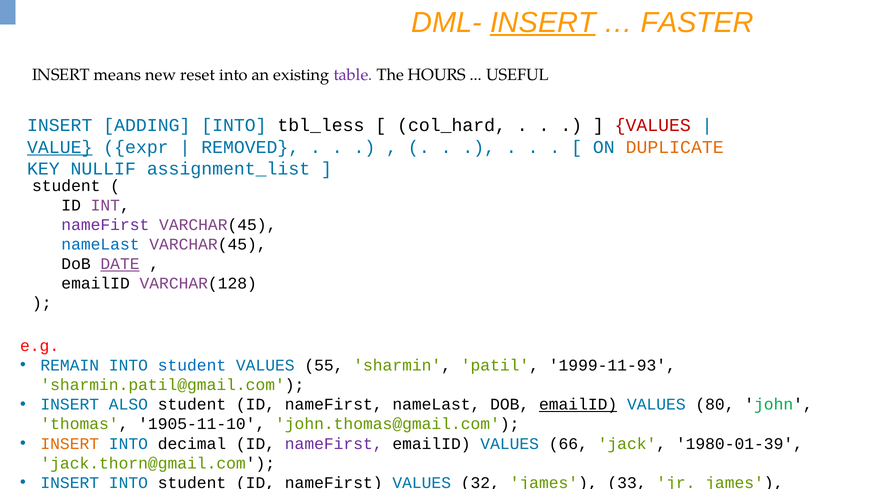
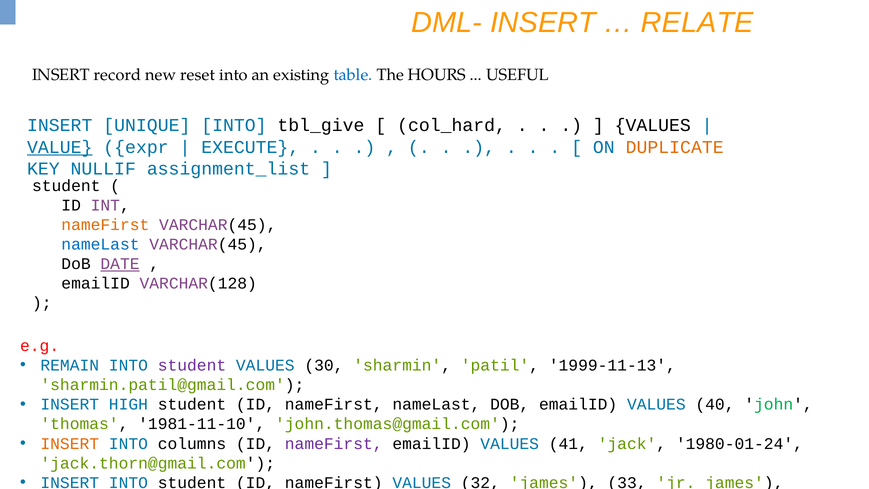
INSERT underline: present -> none (543, 23)
FASTER: FASTER -> RELATE (697, 23)
means: means -> record (118, 75)
table colour: purple -> blue (353, 75)
ADDING: ADDING -> UNIQUE (147, 125)
tbl_less: tbl_less -> tbl_give (321, 125)
VALUES colour: red -> black (653, 125)
REMOVED: REMOVED -> EXECUTE (250, 147)
nameFirst colour: purple -> orange (105, 225)
student colour: blue -> purple (192, 365)
55: 55 -> 30 (324, 365)
1999-11-93: 1999-11-93 -> 1999-11-13 (612, 365)
ALSO: ALSO -> HIGH (128, 404)
emailID underline: present -> none (578, 404)
80: 80 -> 40 (715, 404)
1905-11-10: 1905-11-10 -> 1981-11-10 (202, 424)
decimal: decimal -> columns (192, 444)
66: 66 -> 41 (568, 444)
1980-01-39: 1980-01-39 -> 1980-01-24 (739, 444)
